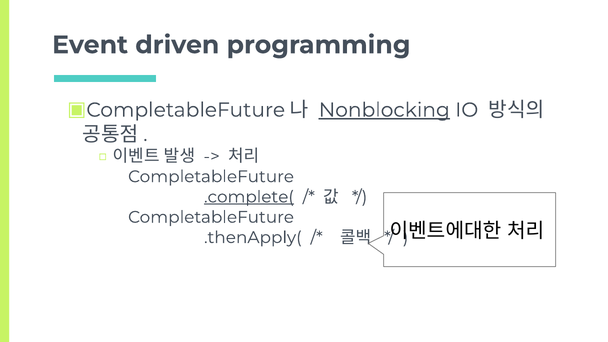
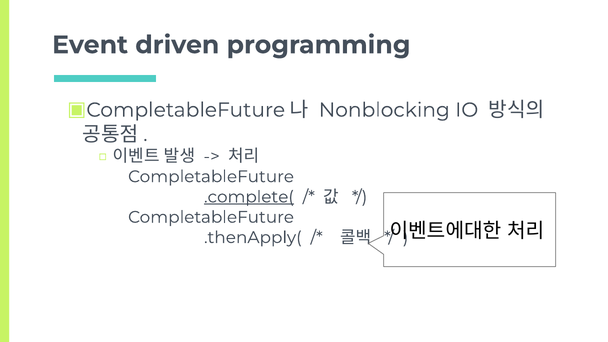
Nonblocking underline: present -> none (384, 110)
